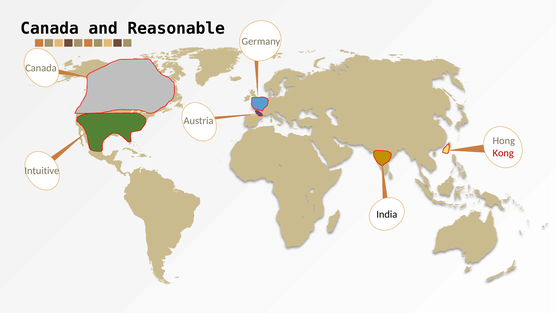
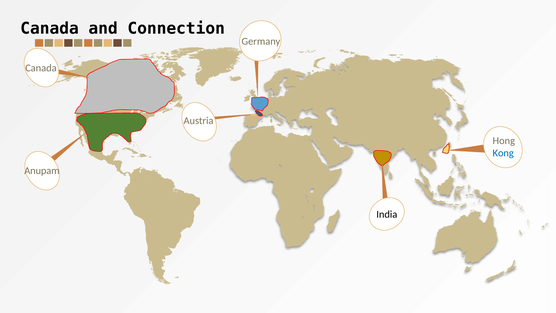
Reasonable: Reasonable -> Connection (176, 28)
Kong colour: red -> blue (503, 153)
Intuitive: Intuitive -> Anupam (42, 170)
